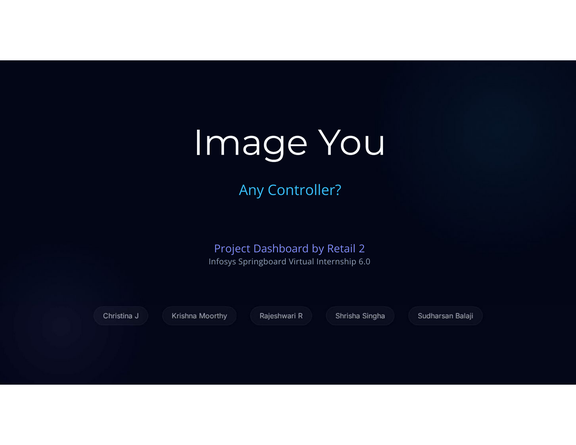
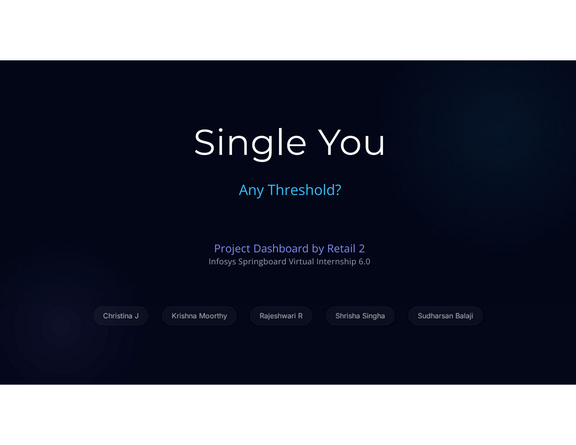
Image: Image -> Single (250, 143)
Controller: Controller -> Threshold (304, 190)
